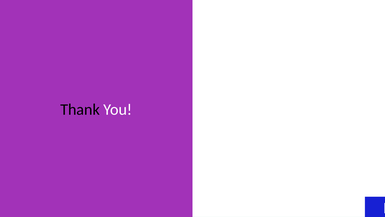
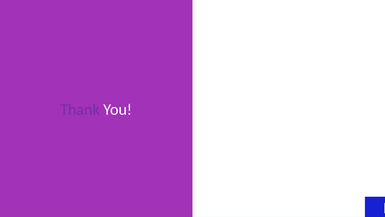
Thank colour: black -> purple (80, 109)
